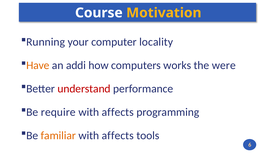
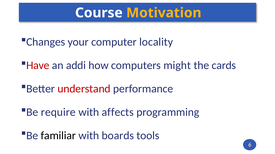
Running: Running -> Changes (46, 42)
Have colour: orange -> red (38, 66)
works: works -> might (177, 66)
were: were -> cards (224, 66)
familiar colour: orange -> black (58, 136)
affects: affects -> boards (118, 136)
